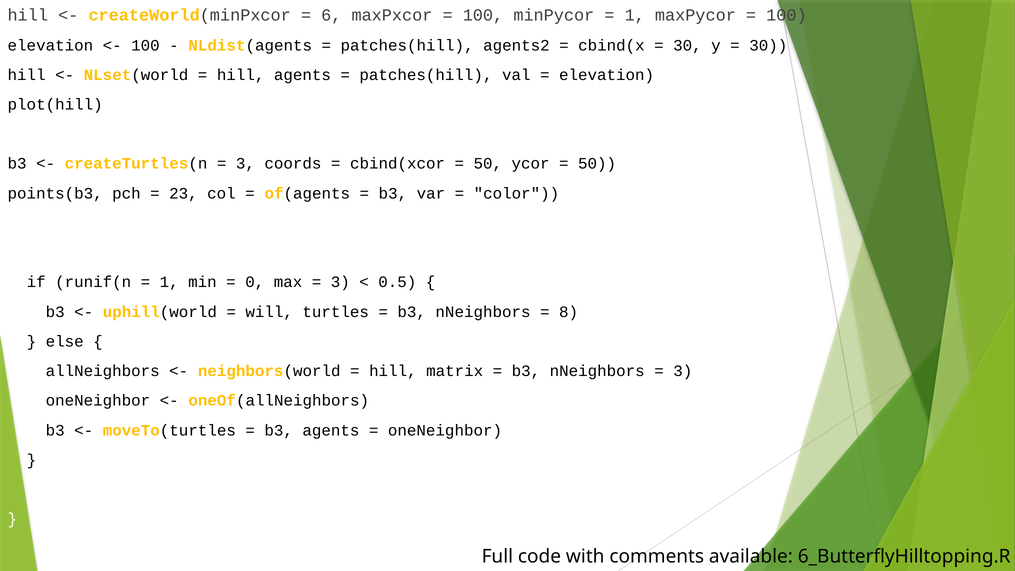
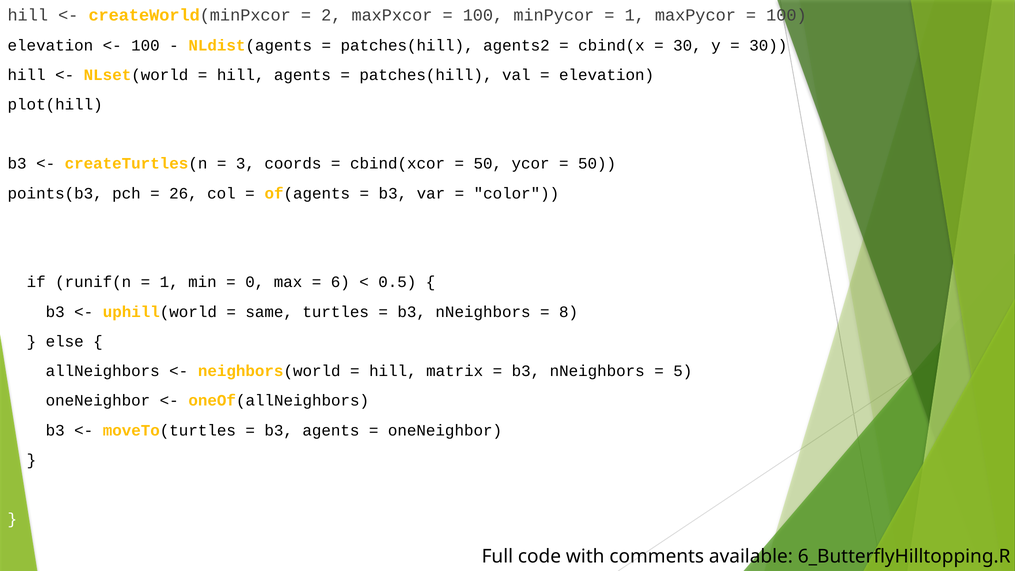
6: 6 -> 2 (331, 15)
23: 23 -> 26 (183, 193)
3: 3 -> 6 (340, 282)
will: will -> same (269, 312)
3: 3 -> 5 (683, 371)
